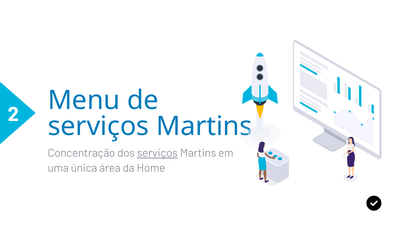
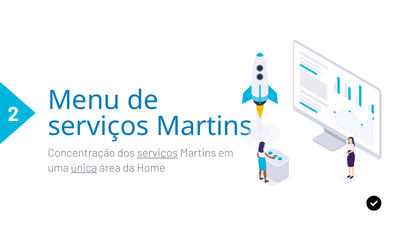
única underline: none -> present (84, 168)
